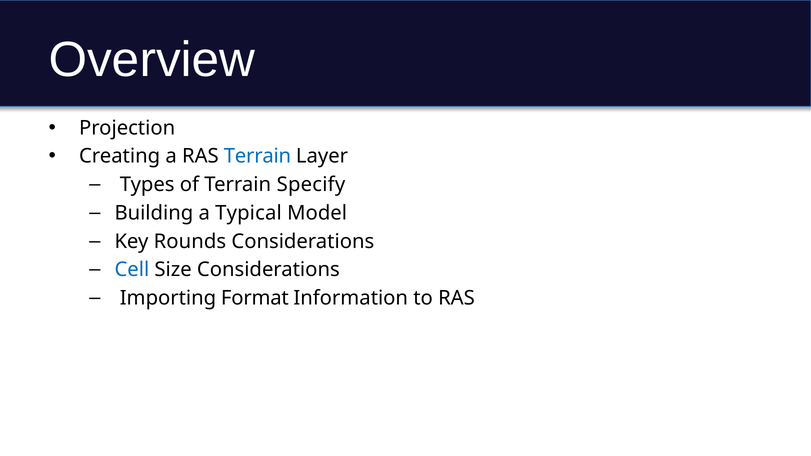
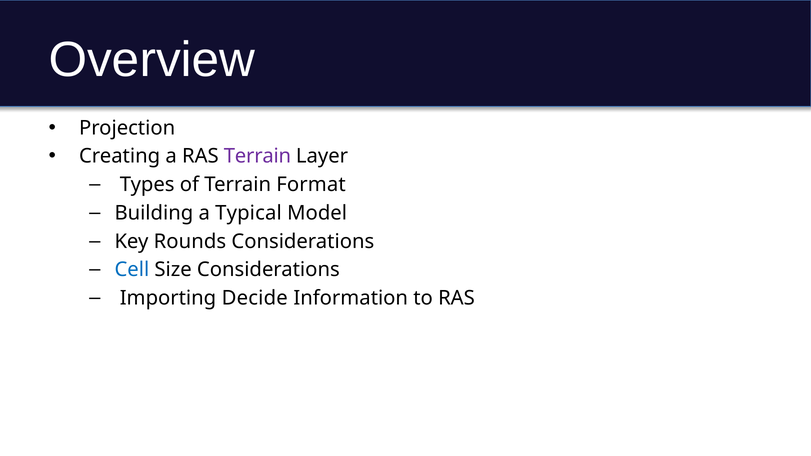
Terrain colour: blue -> purple (257, 156)
Specify: Specify -> Format (311, 185)
Format: Format -> Decide (255, 298)
